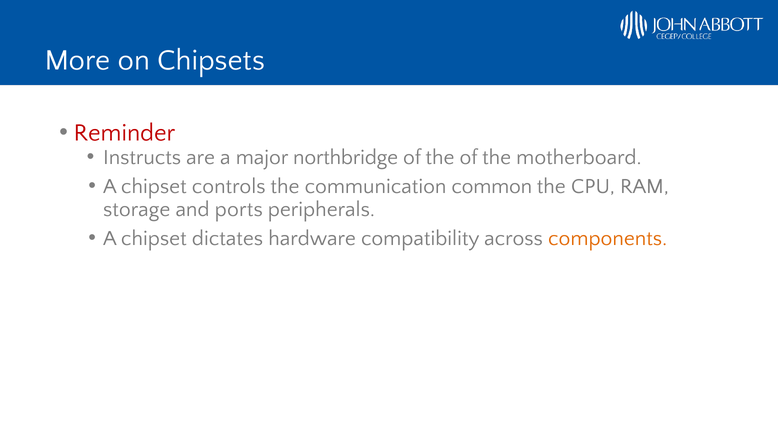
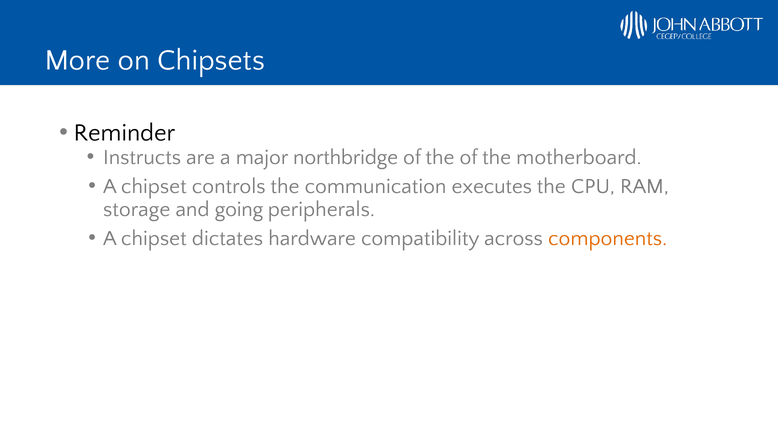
Reminder colour: red -> black (125, 132)
common: common -> executes (492, 186)
ports: ports -> going (239, 209)
